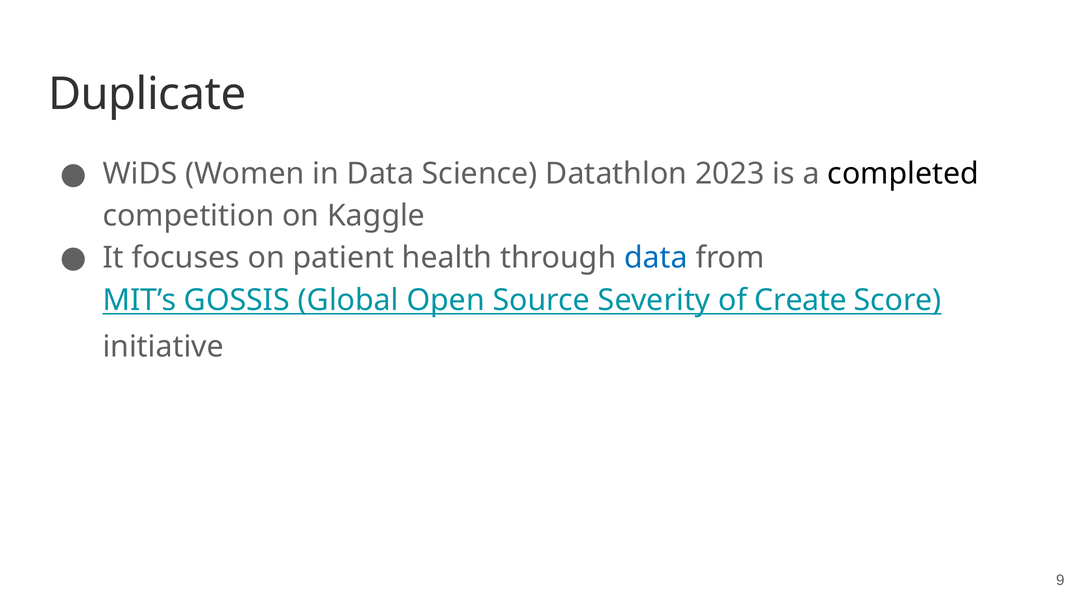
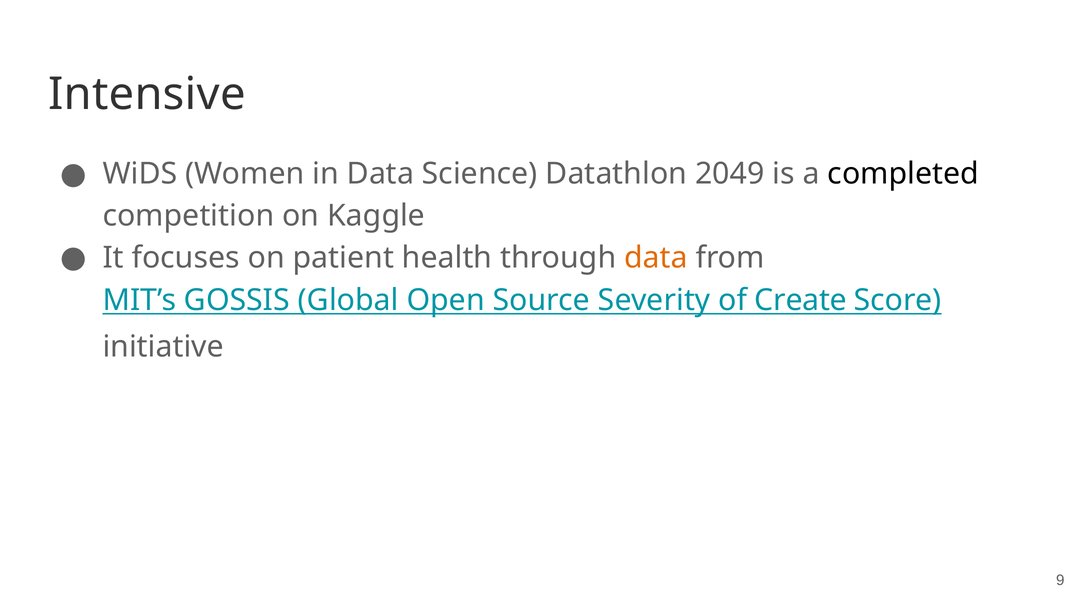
Duplicate: Duplicate -> Intensive (147, 94)
2023: 2023 -> 2049 (730, 174)
data colour: blue -> orange (656, 258)
